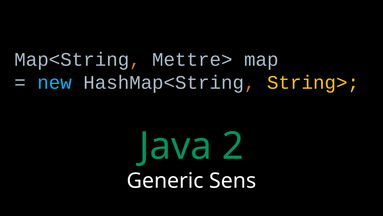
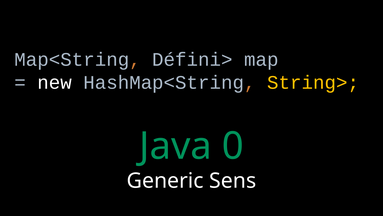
Mettre>: Mettre> -> Défini> (192, 59)
new colour: light blue -> white (55, 82)
2: 2 -> 0 (233, 146)
